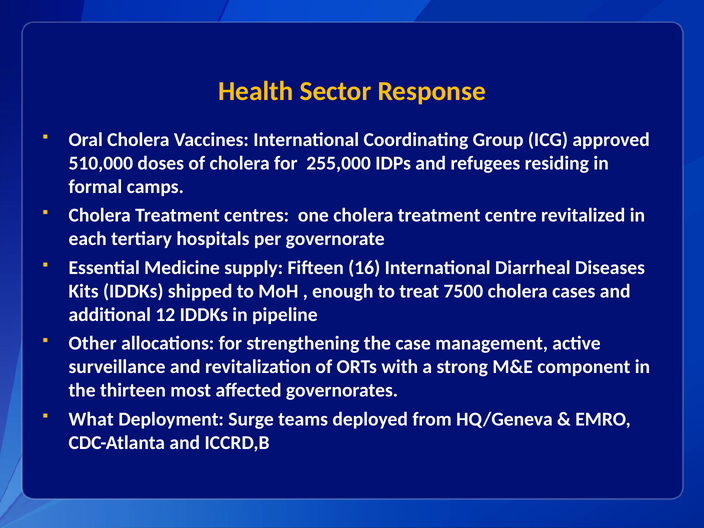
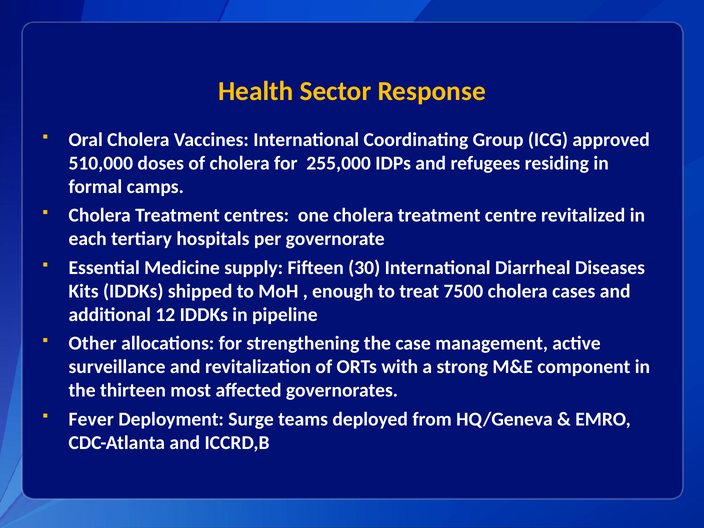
16: 16 -> 30 (364, 268)
What: What -> Fever (91, 419)
